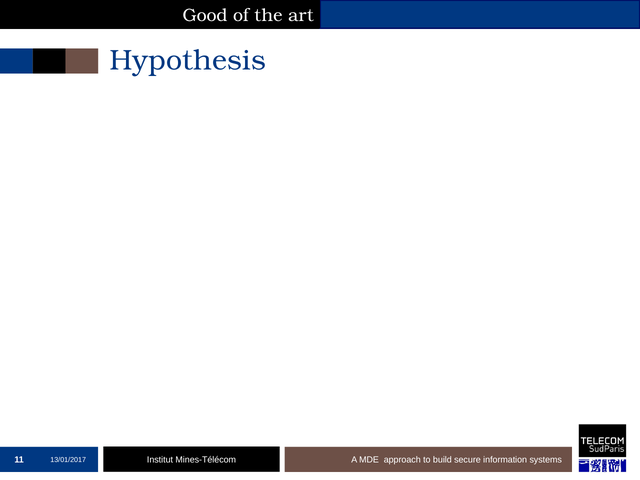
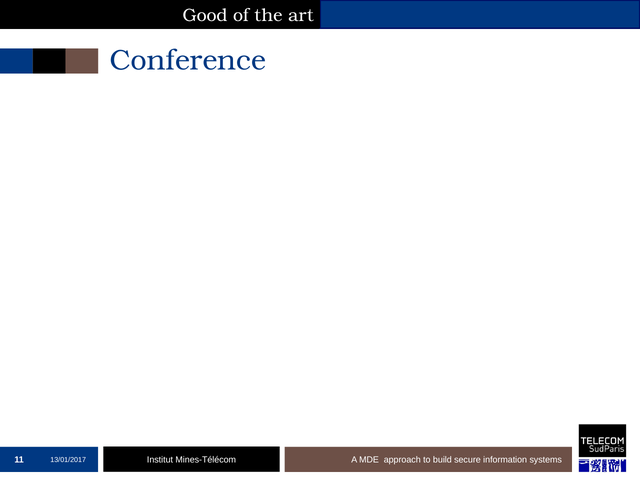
Hypothesis: Hypothesis -> Conference (188, 60)
